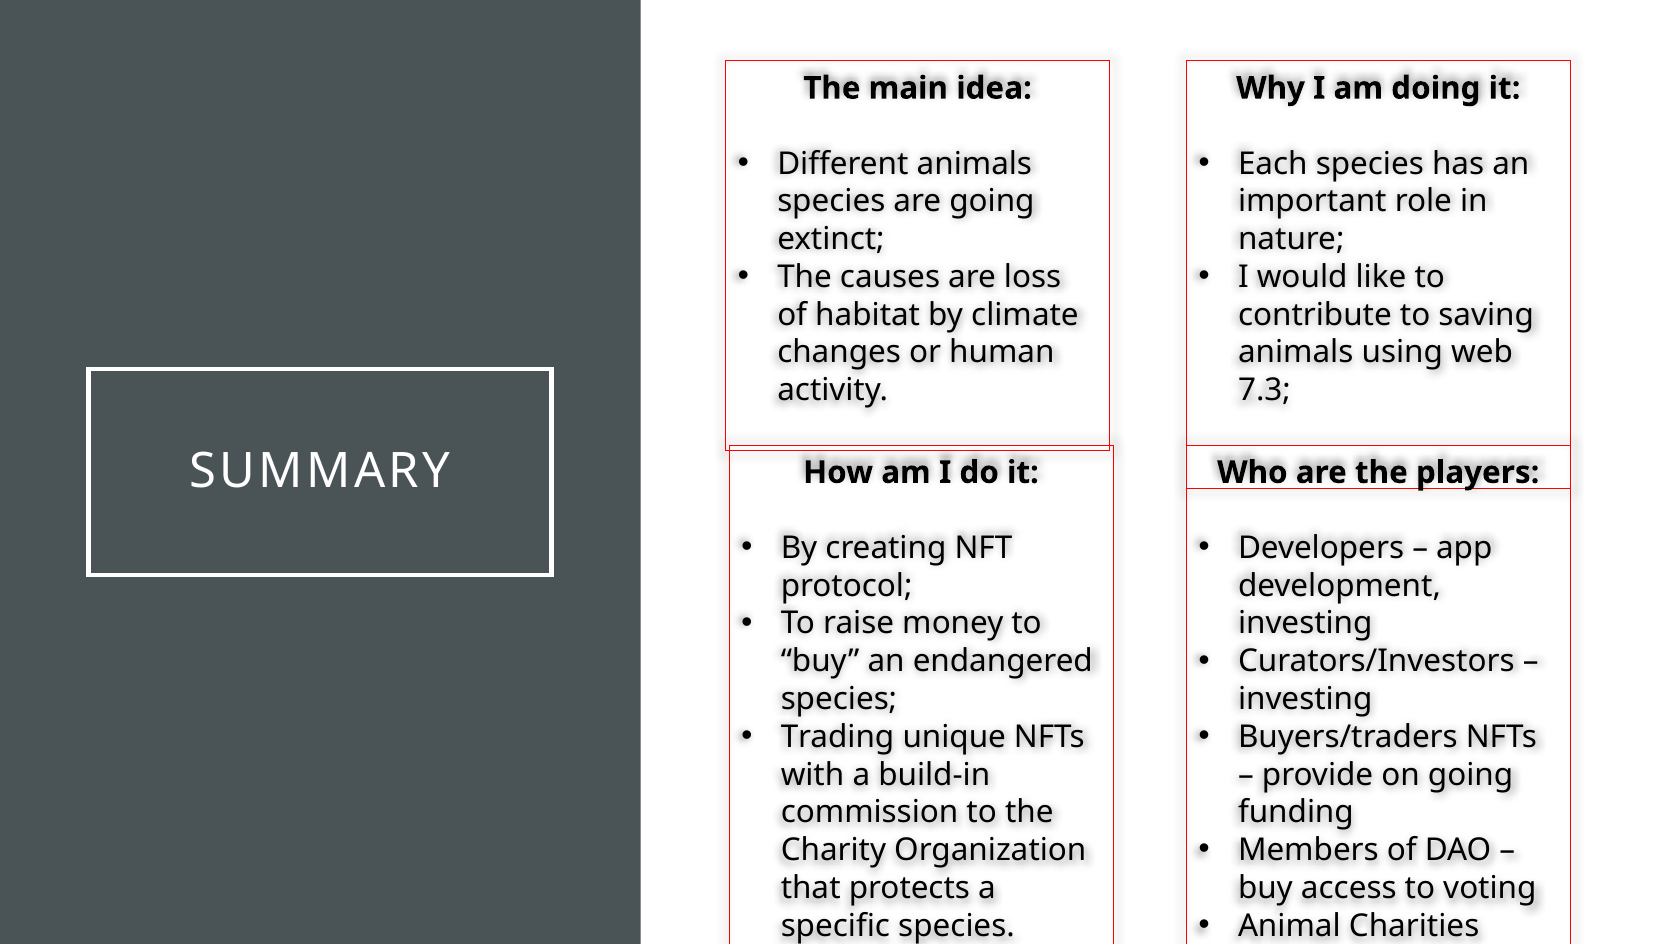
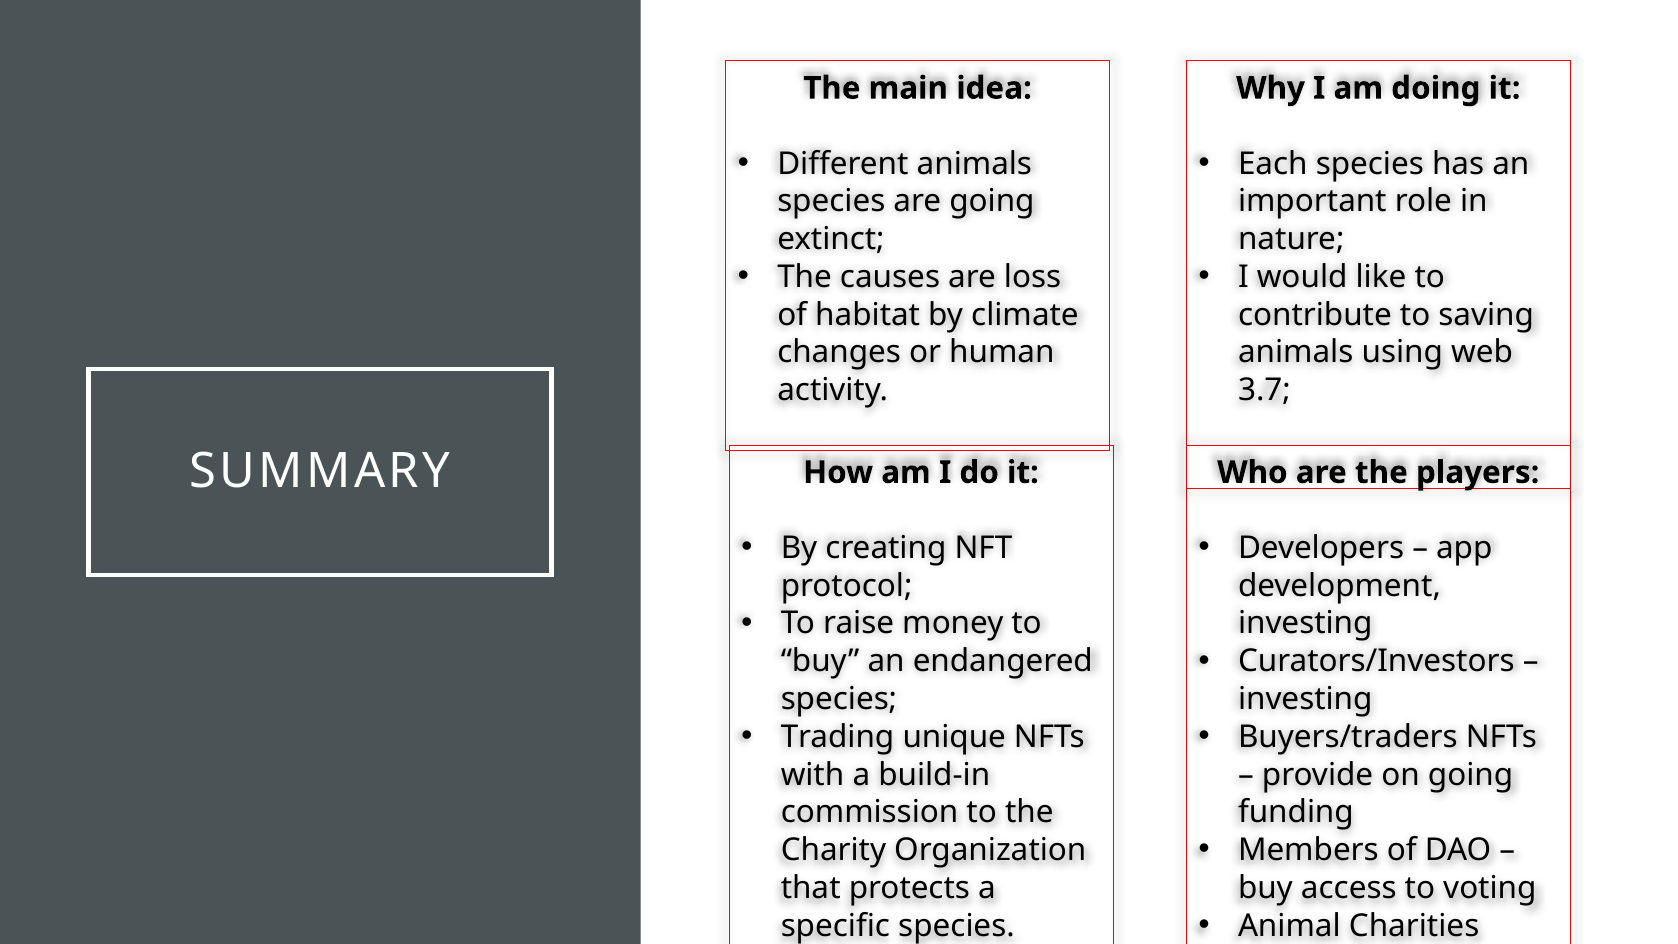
7.3: 7.3 -> 3.7 (1264, 390)
